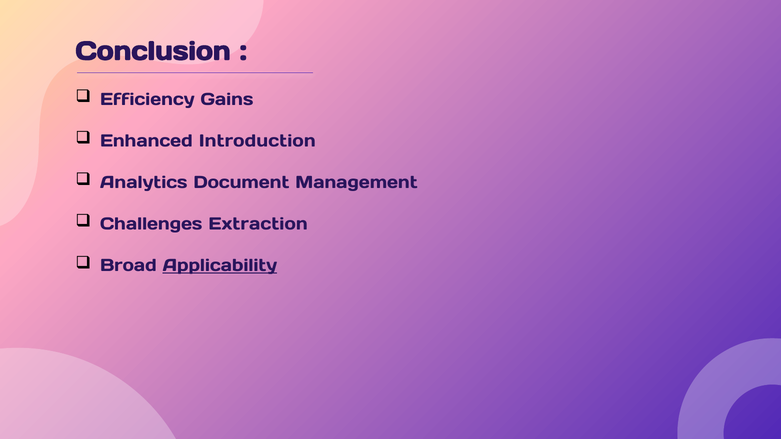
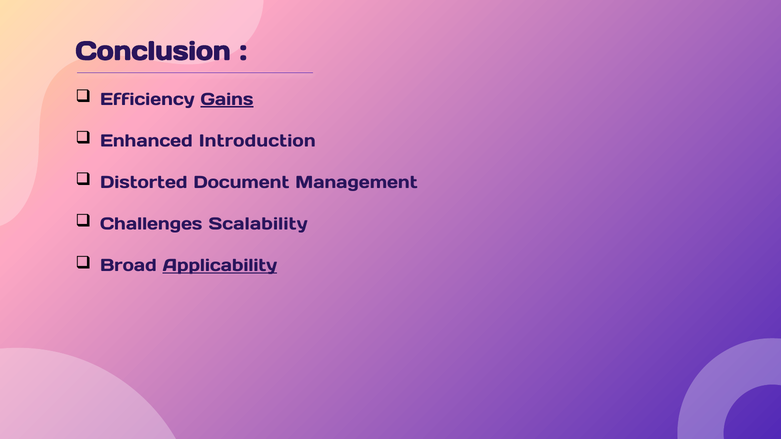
Gains underline: none -> present (227, 99)
Analytics: Analytics -> Distorted (144, 183)
Extraction: Extraction -> Scalability (258, 224)
